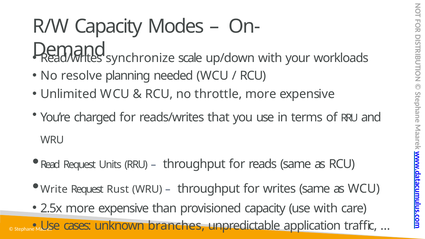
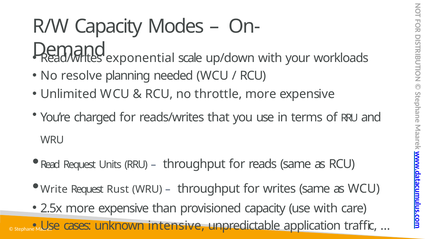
synchronize: synchronize -> exponential (140, 58)
branches: branches -> intensive (176, 226)
